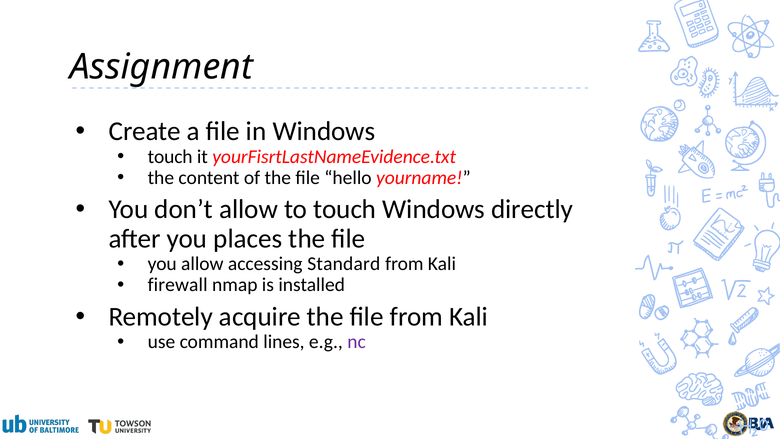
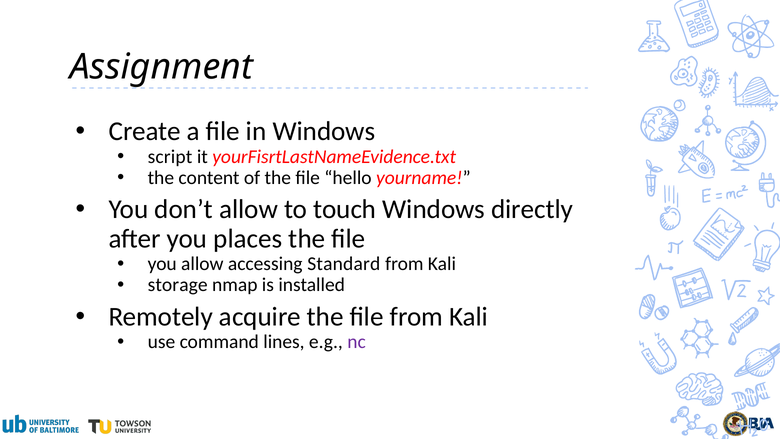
touch: touch -> script (170, 157)
firewall: firewall -> storage (178, 285)
